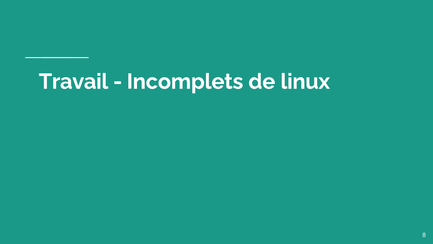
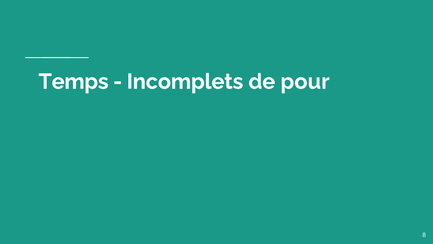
Travail: Travail -> Temps (74, 81)
linux: linux -> pour (305, 81)
